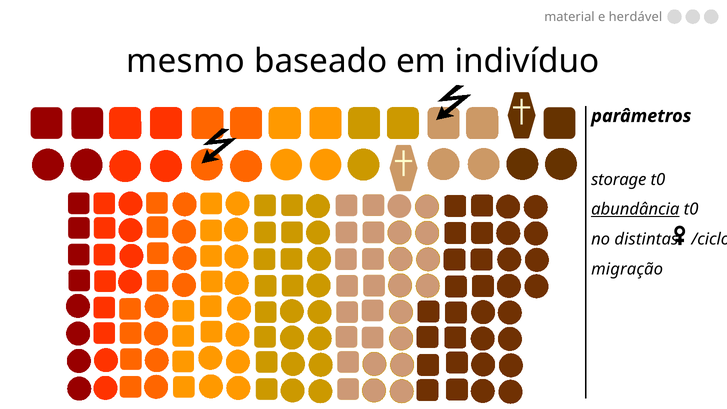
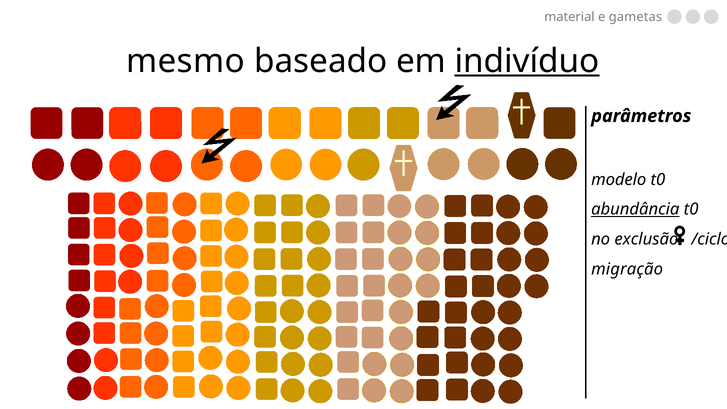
herdável: herdável -> gametas (635, 17)
indivíduo underline: none -> present (527, 61)
storage: storage -> modelo (619, 179)
distintas: distintas -> exclusão (646, 239)
